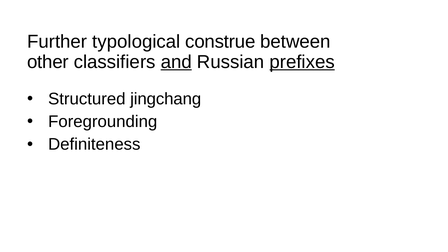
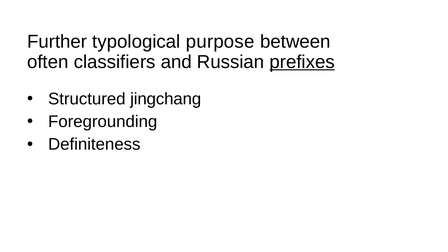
construe: construe -> purpose (220, 42)
other: other -> often (48, 62)
and underline: present -> none (176, 62)
